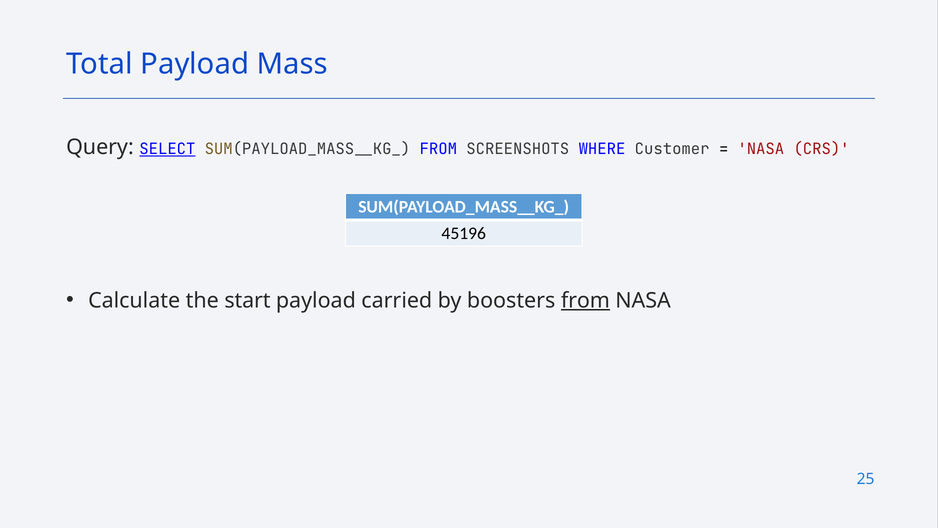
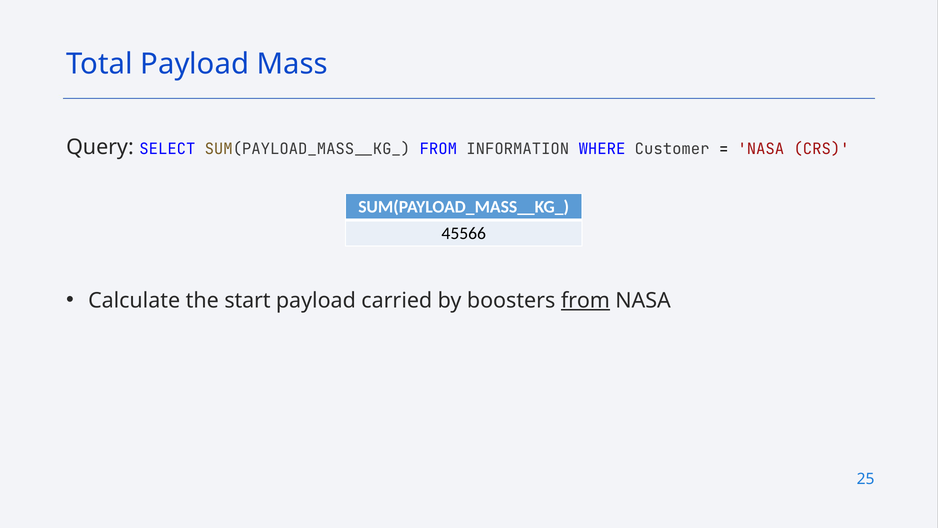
SELECT underline: present -> none (167, 149)
SCREENSHOTS: SCREENSHOTS -> INFORMATION (518, 149)
45196: 45196 -> 45566 (464, 233)
